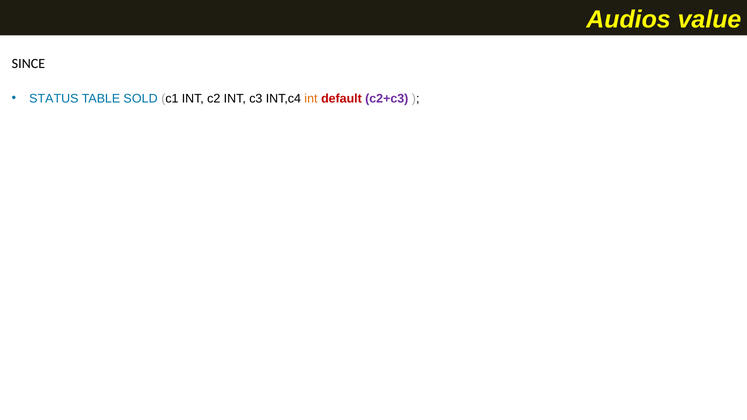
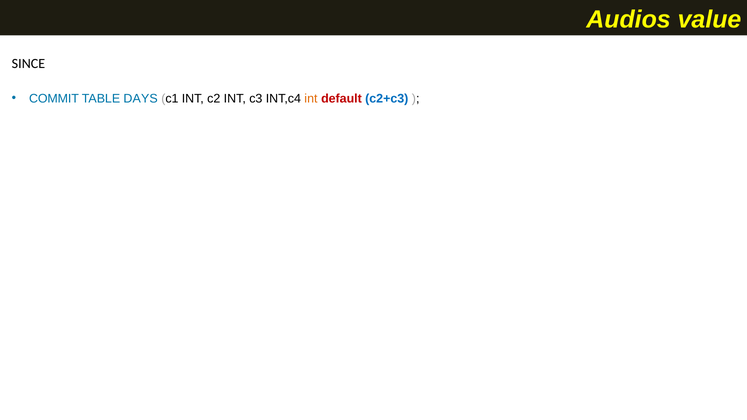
STATUS: STATUS -> COMMIT (54, 99)
SOLD: SOLD -> DAYS (141, 99)
c2+c3 colour: purple -> blue (387, 99)
